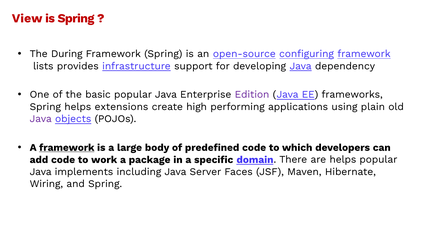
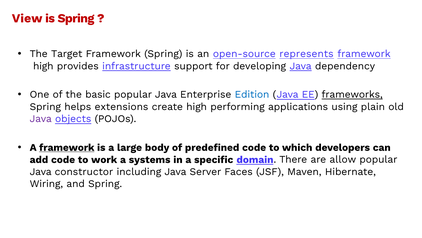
During: During -> Target (67, 54)
configuring: configuring -> represents (306, 54)
lists: lists -> high (43, 66)
Edition colour: purple -> blue (252, 94)
frameworks underline: none -> present (352, 94)
package: package -> systems (150, 159)
are helps: helps -> allow (343, 159)
implements: implements -> constructor (84, 171)
